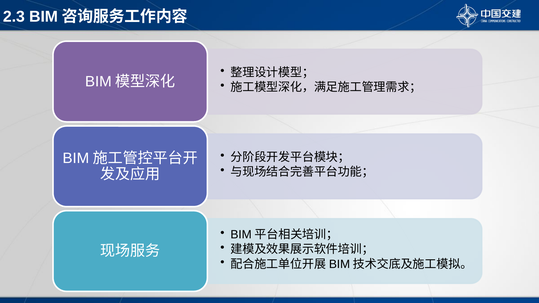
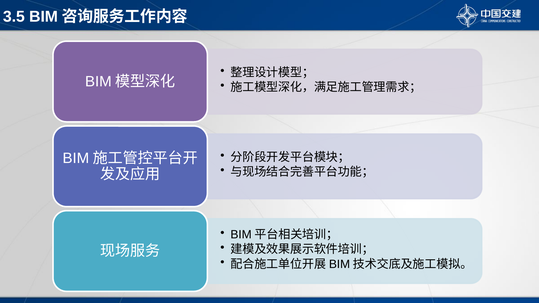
2.3: 2.3 -> 3.5 (14, 17)
